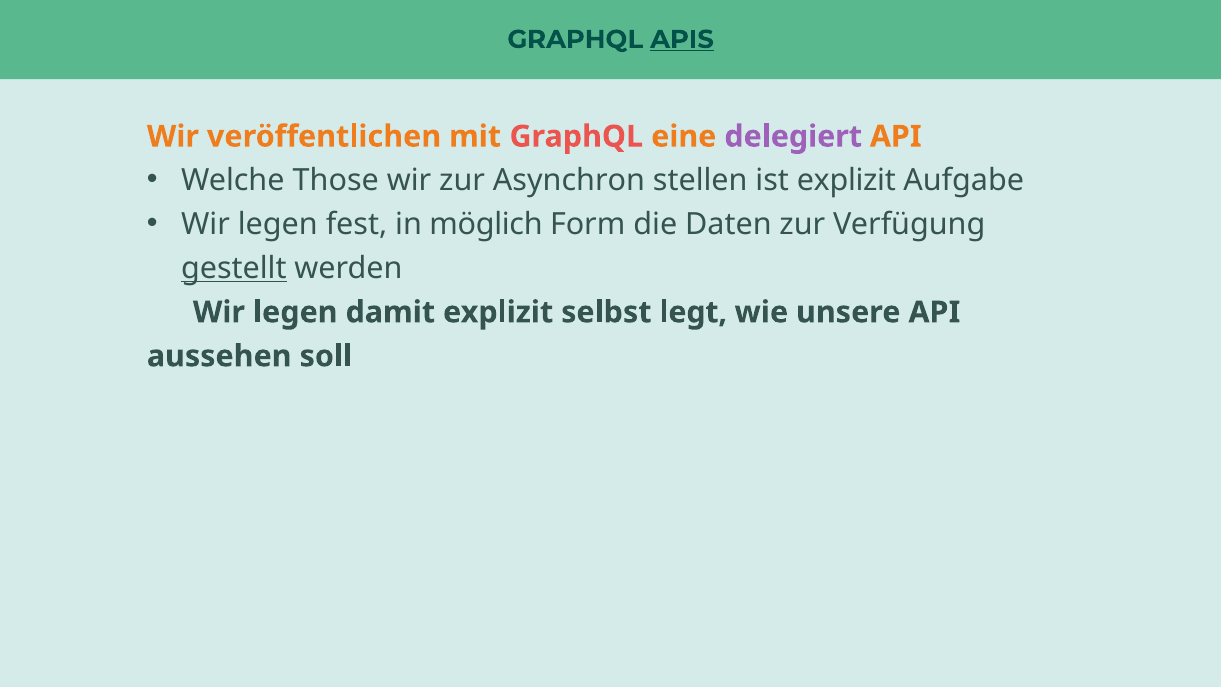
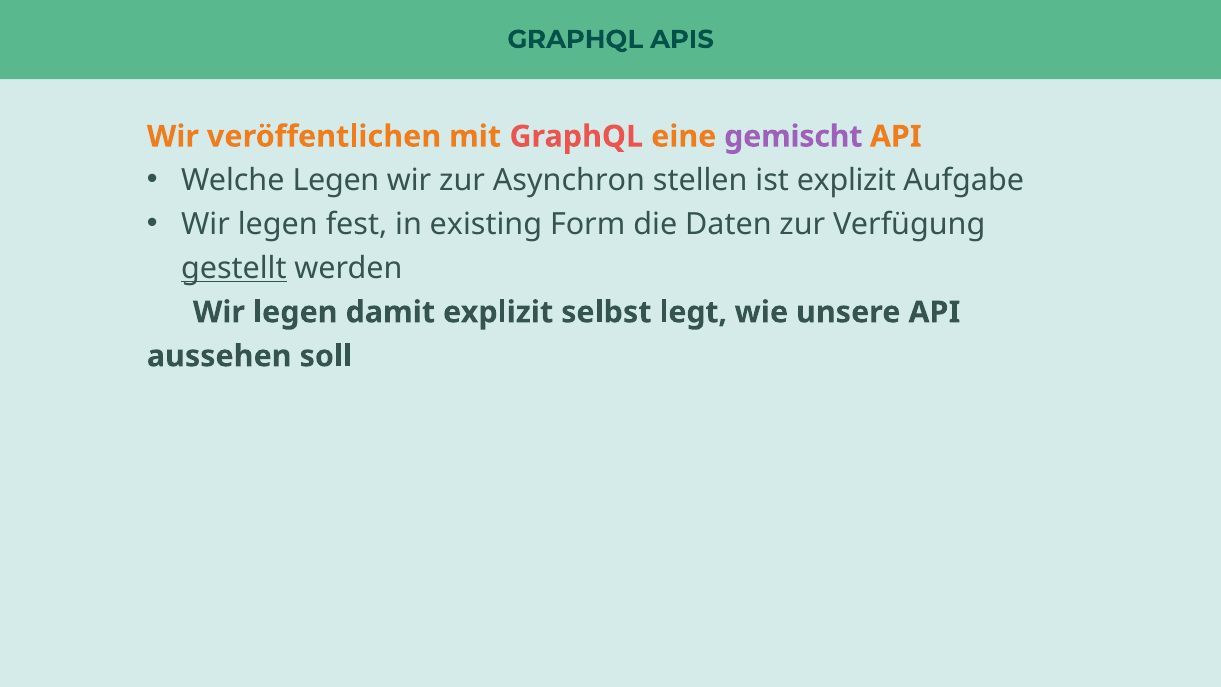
APIS underline: present -> none (682, 39)
delegiert: delegiert -> gemischt (793, 136)
Welche Those: Those -> Legen (336, 180)
möglich: möglich -> existing (486, 224)
